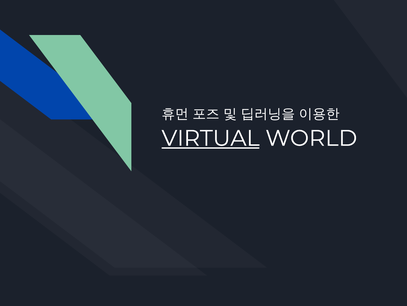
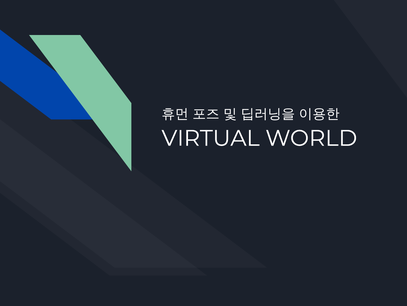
VIRTUAL underline: present -> none (211, 138)
